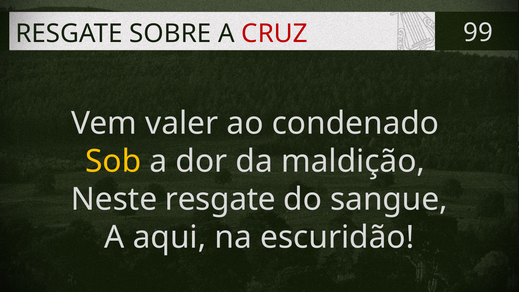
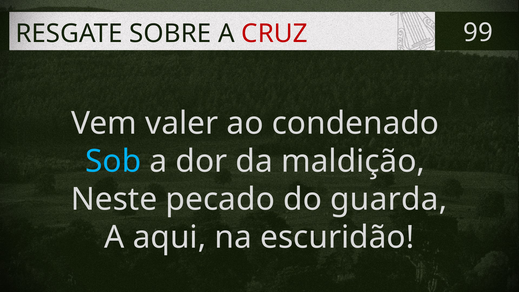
Sob colour: yellow -> light blue (113, 161)
Neste resgate: resgate -> pecado (220, 199)
sangue: sangue -> guarda (389, 199)
